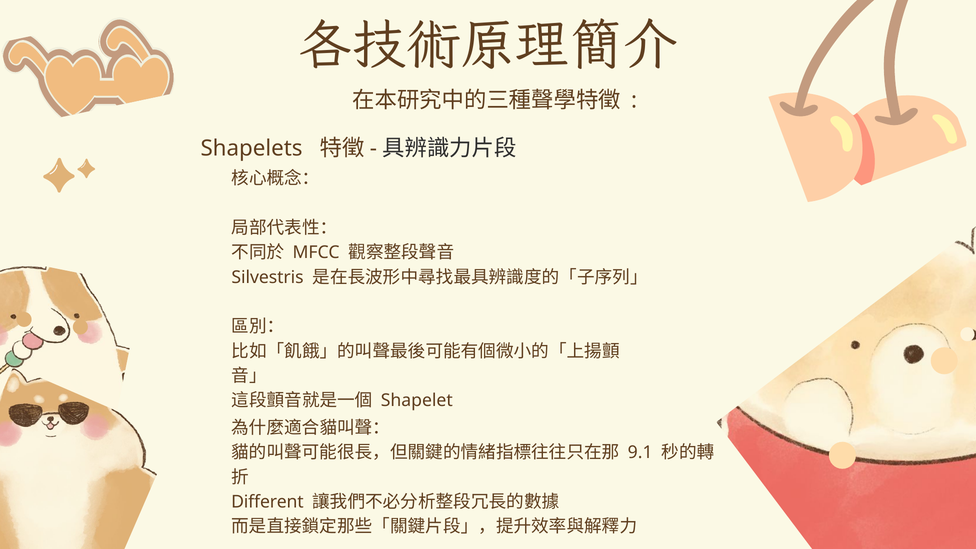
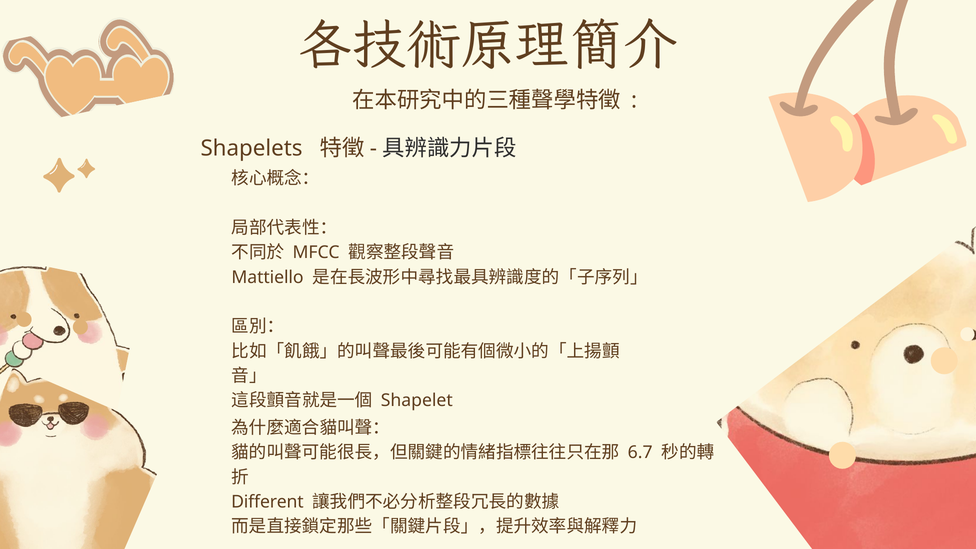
Silvestris: Silvestris -> Mattiello (268, 277)
9.1: 9.1 -> 6.7 (640, 453)
